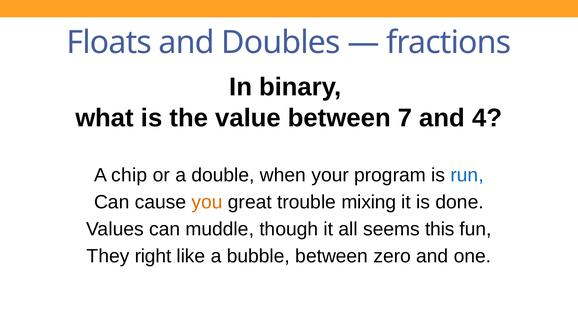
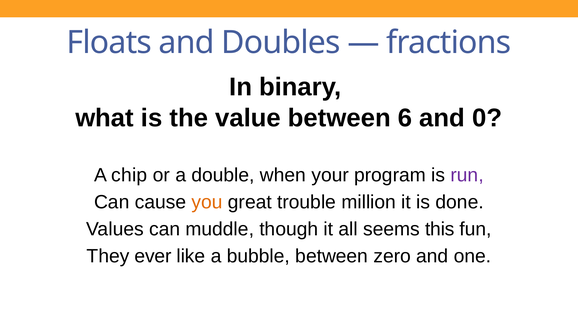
7: 7 -> 6 (405, 118)
4: 4 -> 0 (487, 118)
run colour: blue -> purple (467, 175)
mixing: mixing -> million (369, 202)
right: right -> ever (153, 256)
